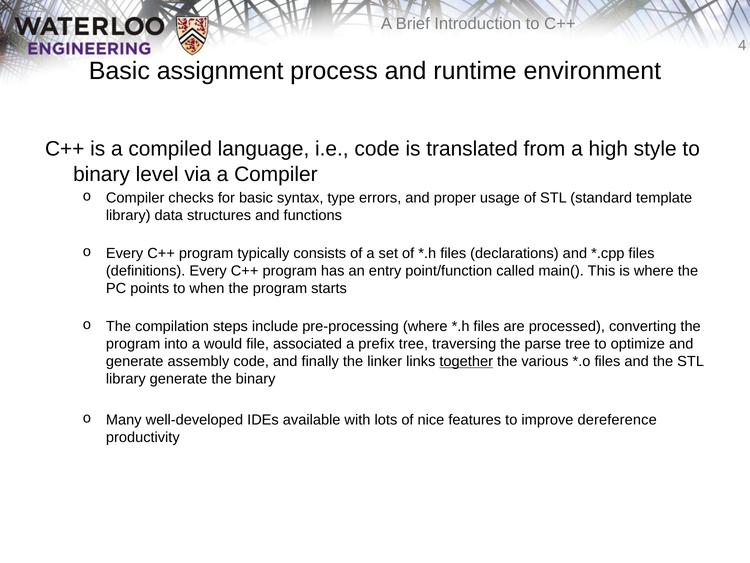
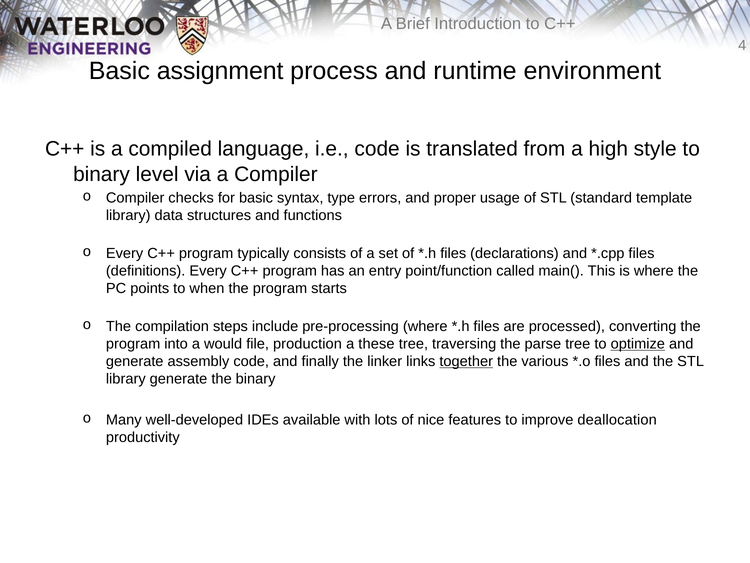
associated: associated -> production (307, 344)
prefix: prefix -> these (376, 344)
optimize underline: none -> present (638, 344)
dereference: dereference -> deallocation (617, 420)
